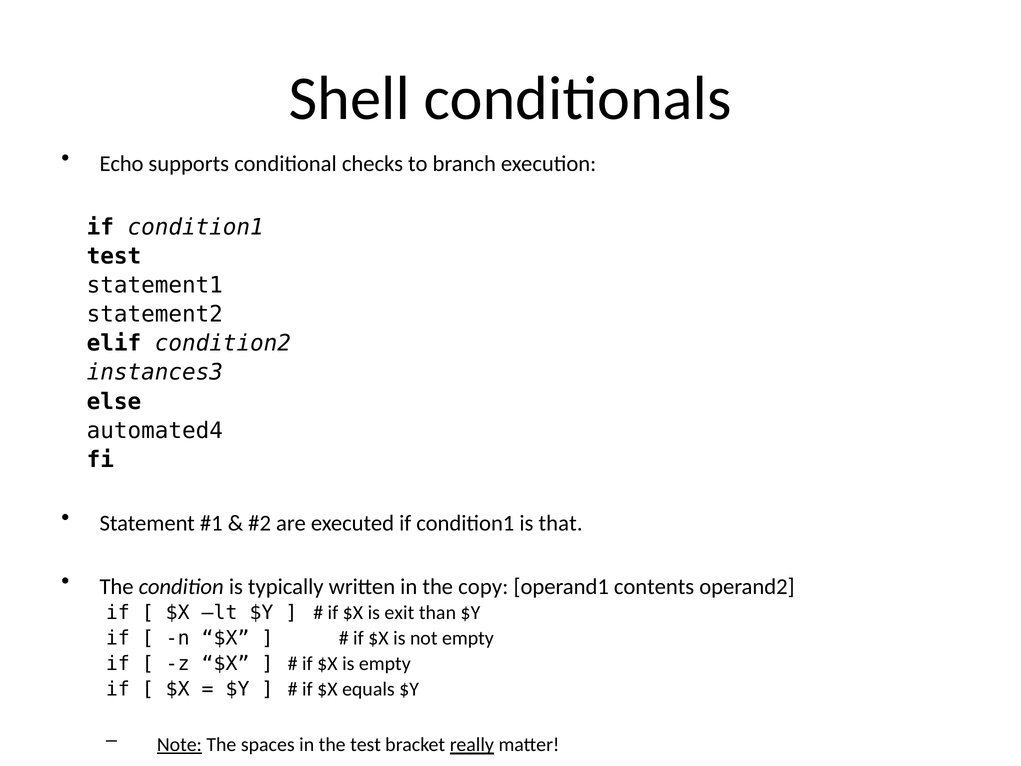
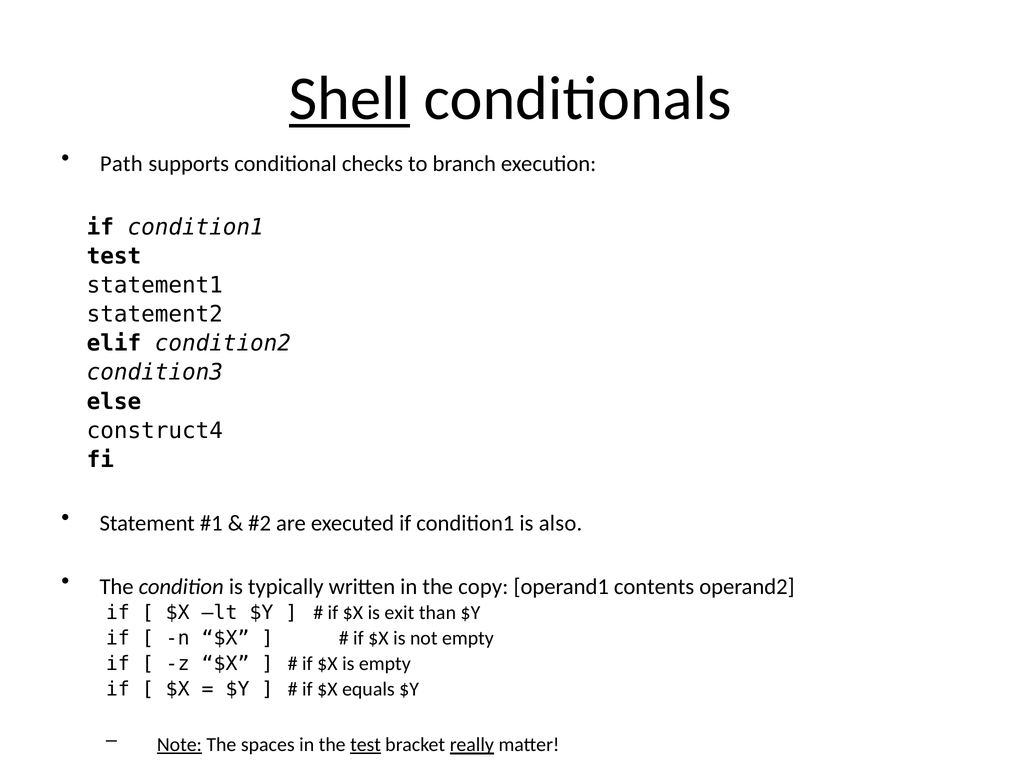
Shell underline: none -> present (349, 99)
Echo: Echo -> Path (121, 164)
instances3: instances3 -> condition3 (155, 372)
automated4: automated4 -> construct4 (155, 430)
that: that -> also (561, 523)
test underline: none -> present (366, 745)
